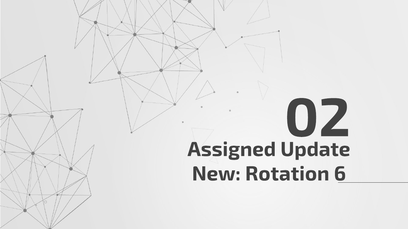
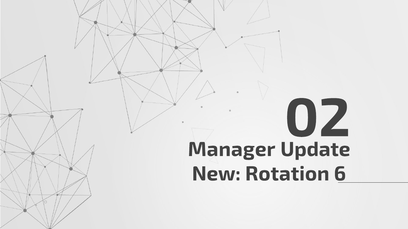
Assigned: Assigned -> Manager (232, 150)
